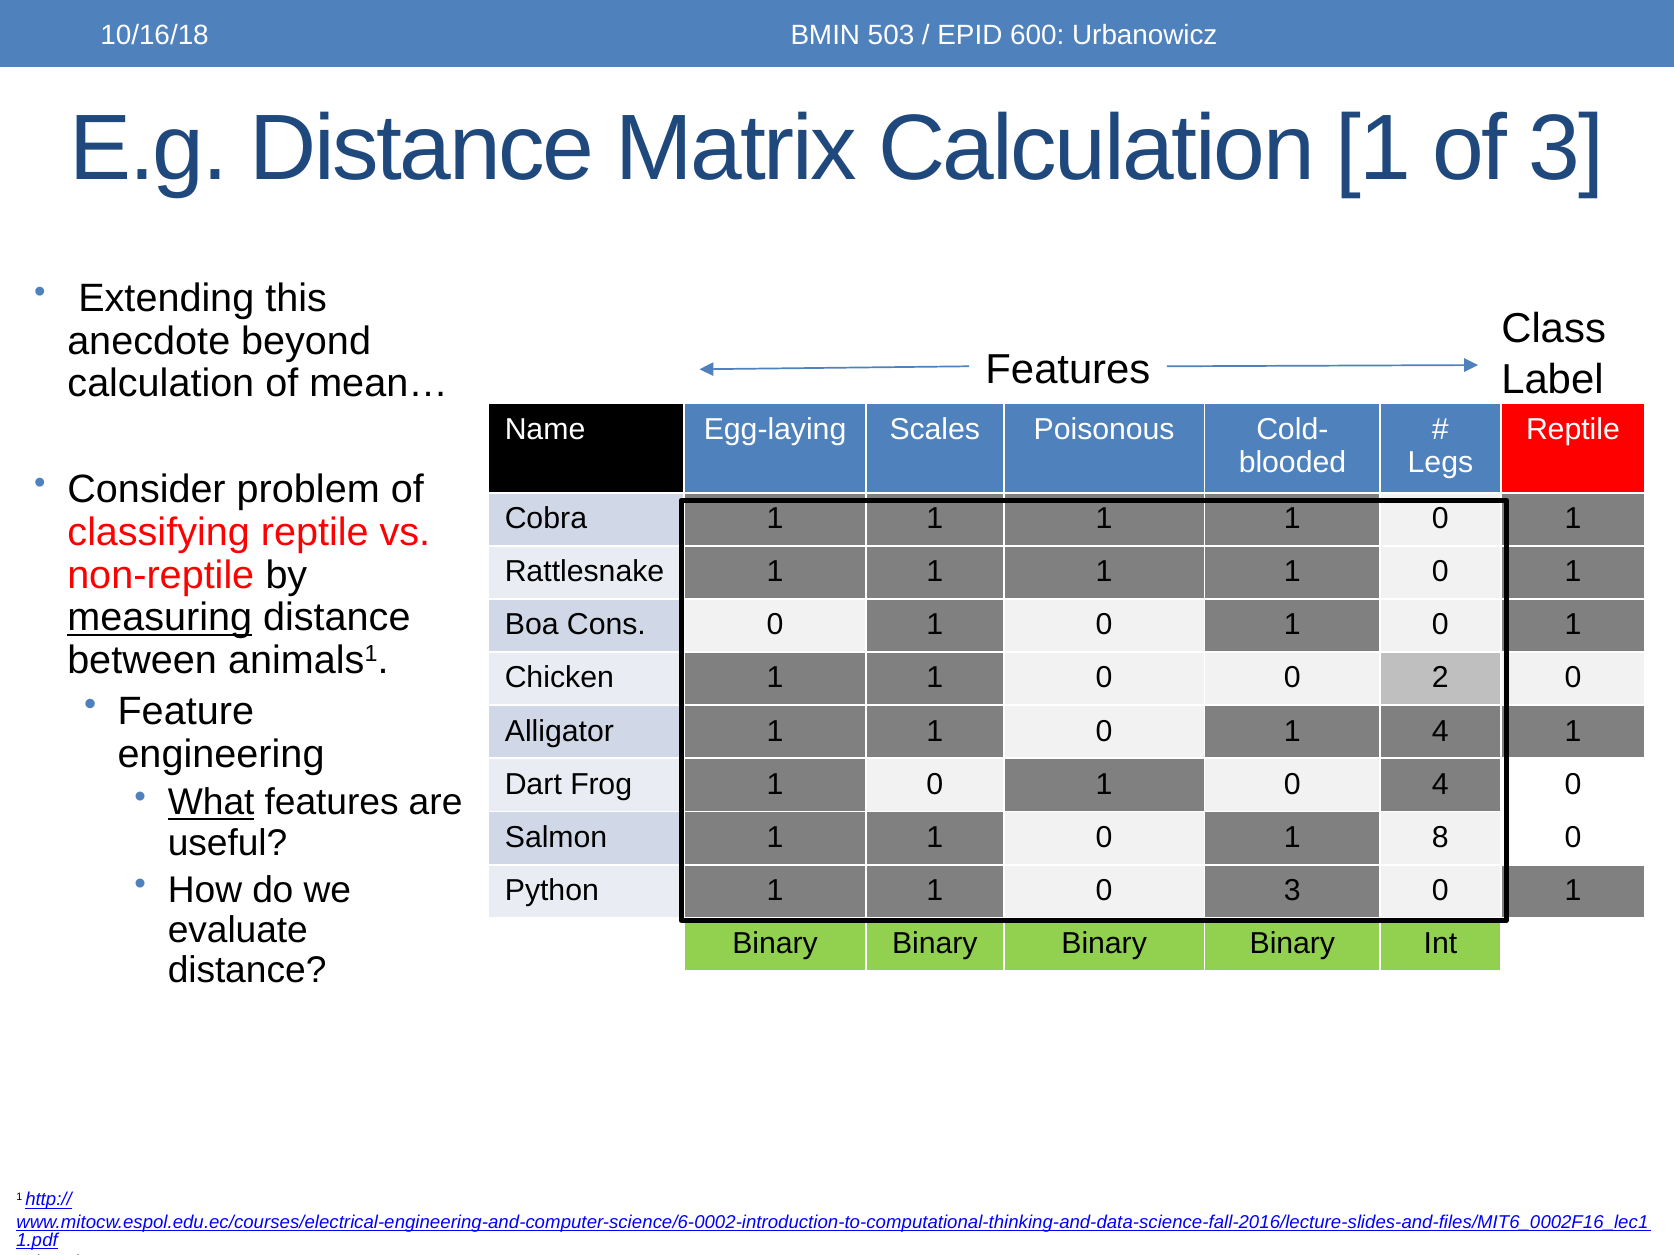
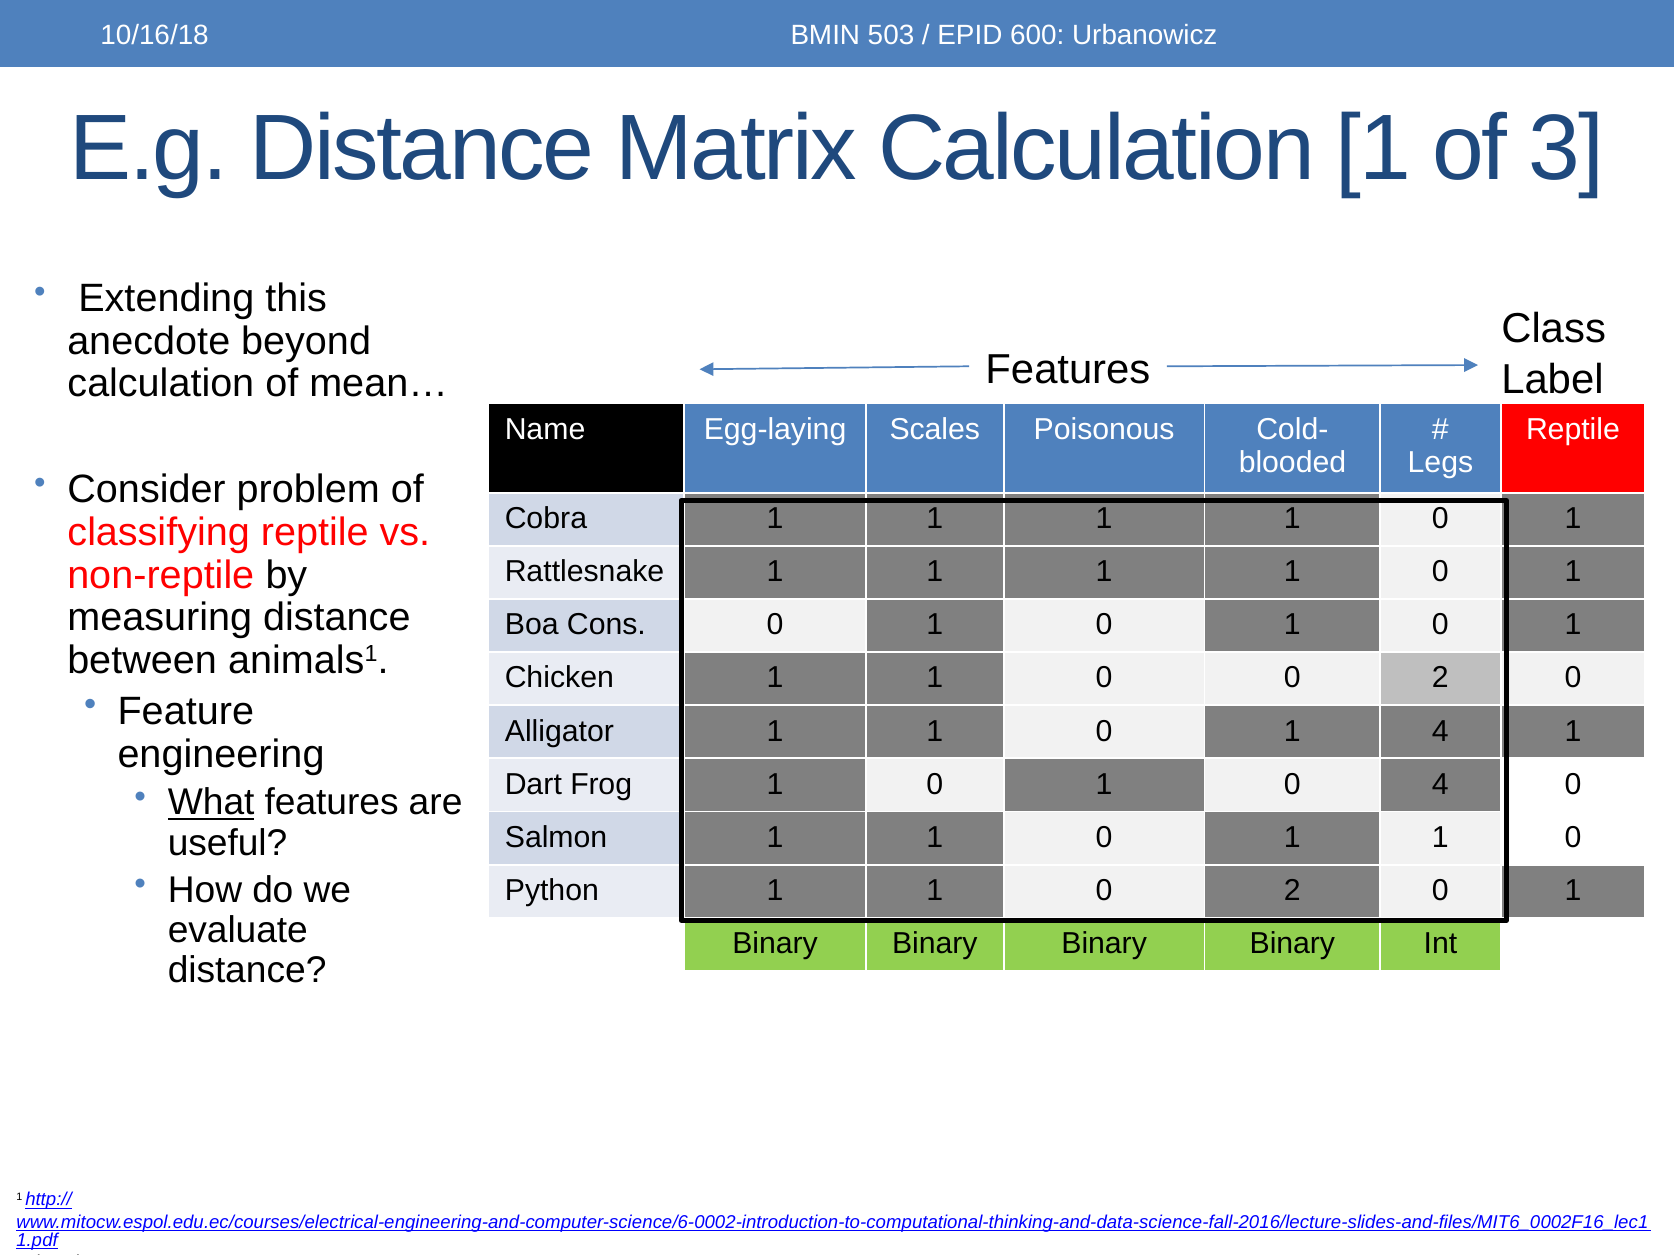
measuring underline: present -> none (160, 618)
0 1 8: 8 -> 1 (1440, 838)
1 0 3: 3 -> 2 (1292, 891)
